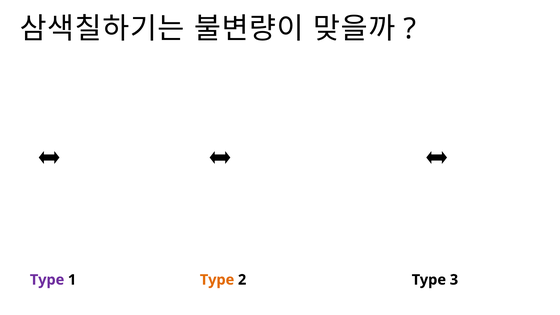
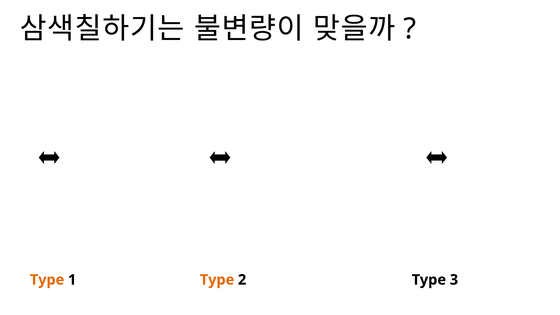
Type colour: purple -> orange (47, 280)
